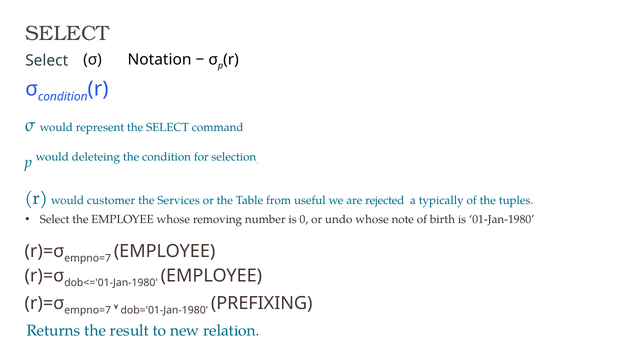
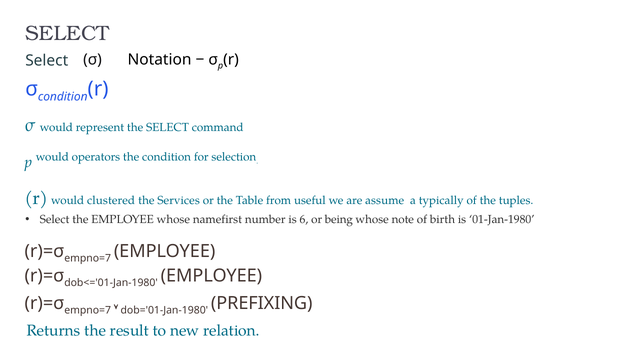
deleteing: deleteing -> operators (96, 157)
customer: customer -> clustered (111, 200)
rejected: rejected -> assume (385, 200)
removing: removing -> namefirst (217, 219)
0: 0 -> 6 (304, 219)
undo: undo -> being (339, 219)
